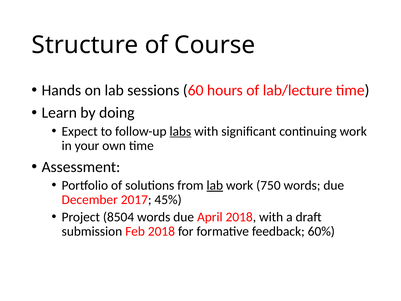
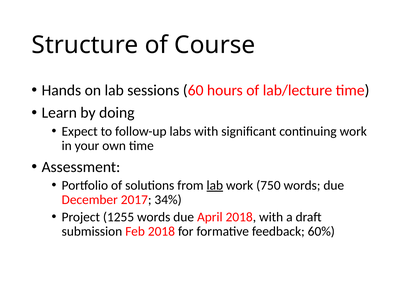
labs underline: present -> none (180, 131)
45%: 45% -> 34% (168, 200)
8504: 8504 -> 1255 (119, 217)
